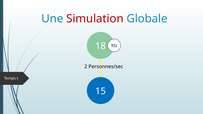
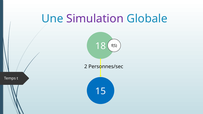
Simulation colour: red -> purple (95, 19)
